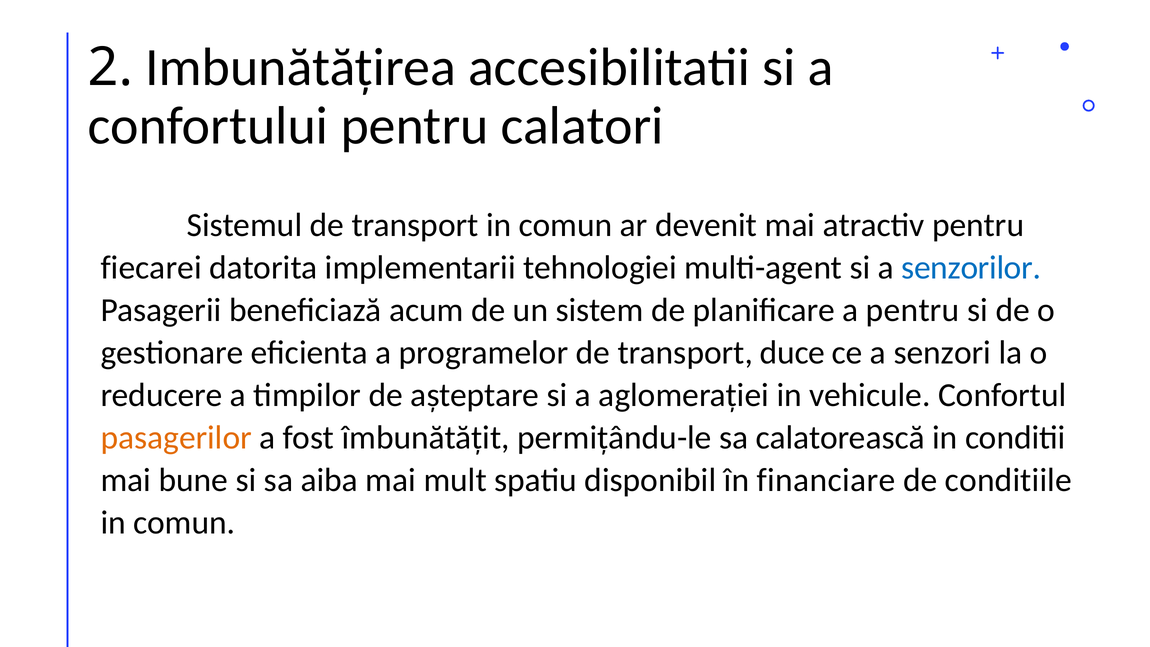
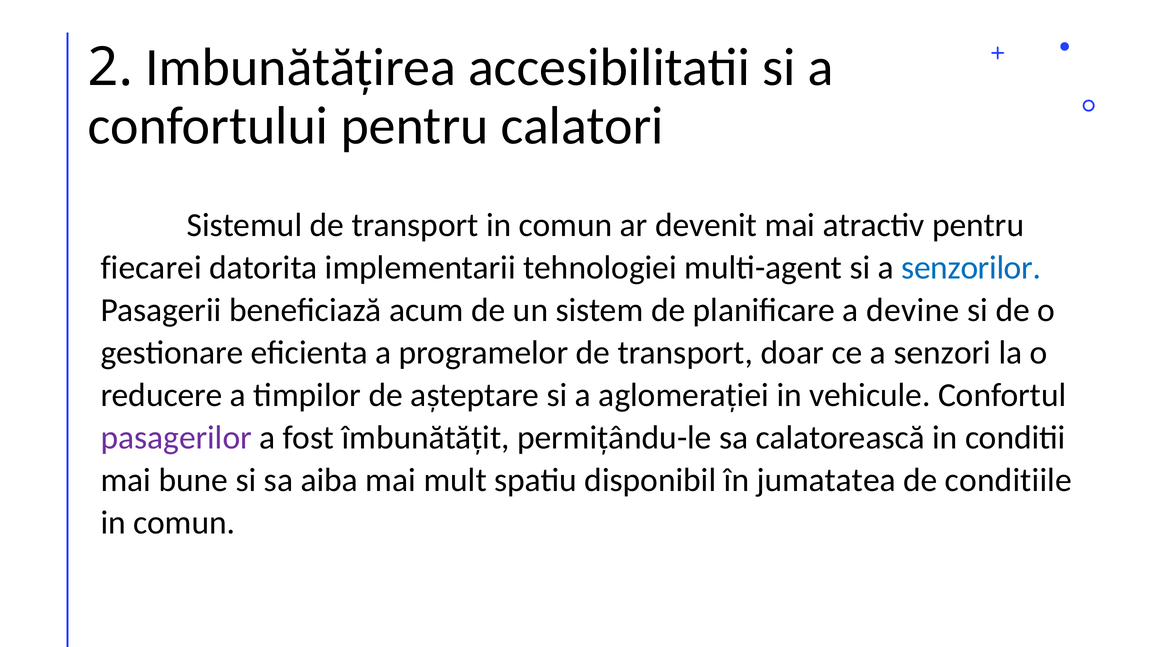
a pentru: pentru -> devine (913, 310)
duce: duce -> doar (792, 353)
pasagerilor colour: orange -> purple (176, 438)
financiare: financiare -> jumatatea (826, 480)
